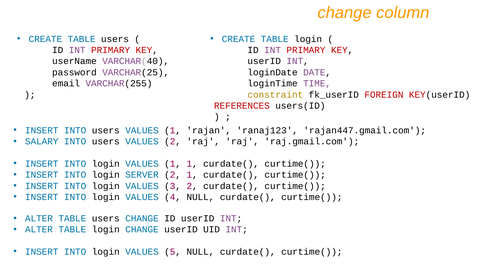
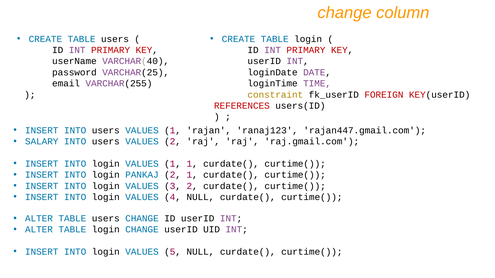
SERVER: SERVER -> PANKAJ (142, 175)
